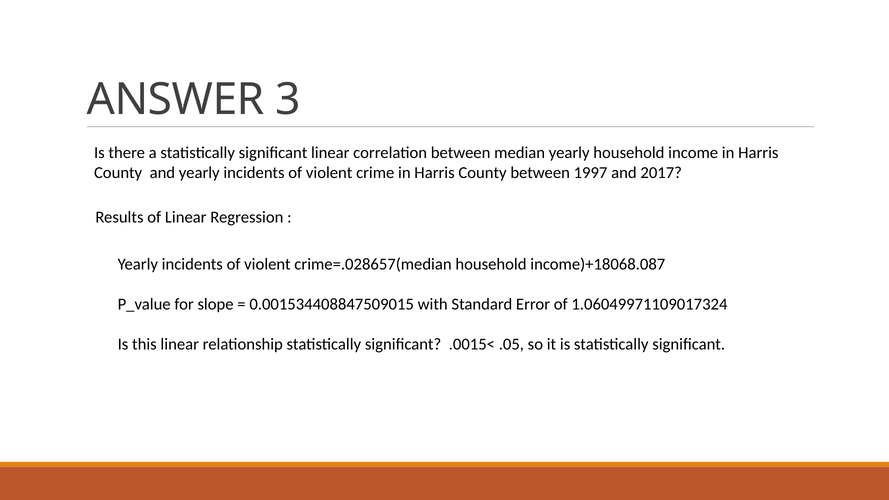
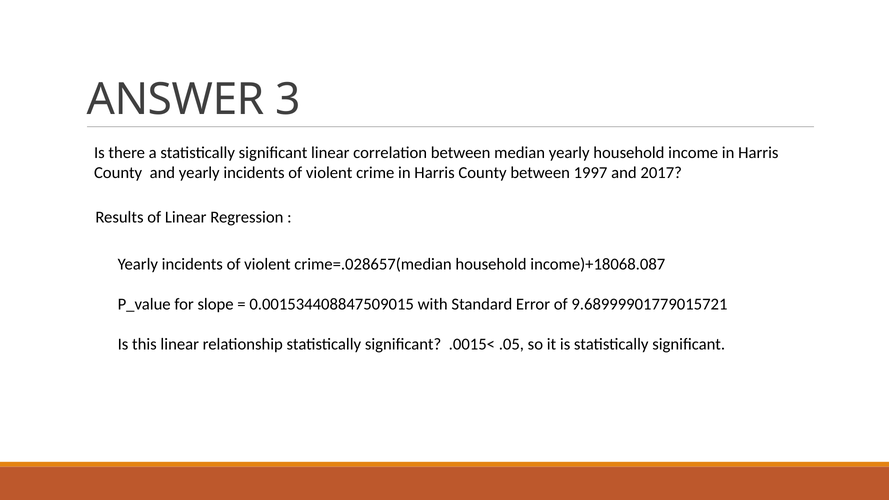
1.06049971109017324: 1.06049971109017324 -> 9.68999901779015721 (649, 304)
